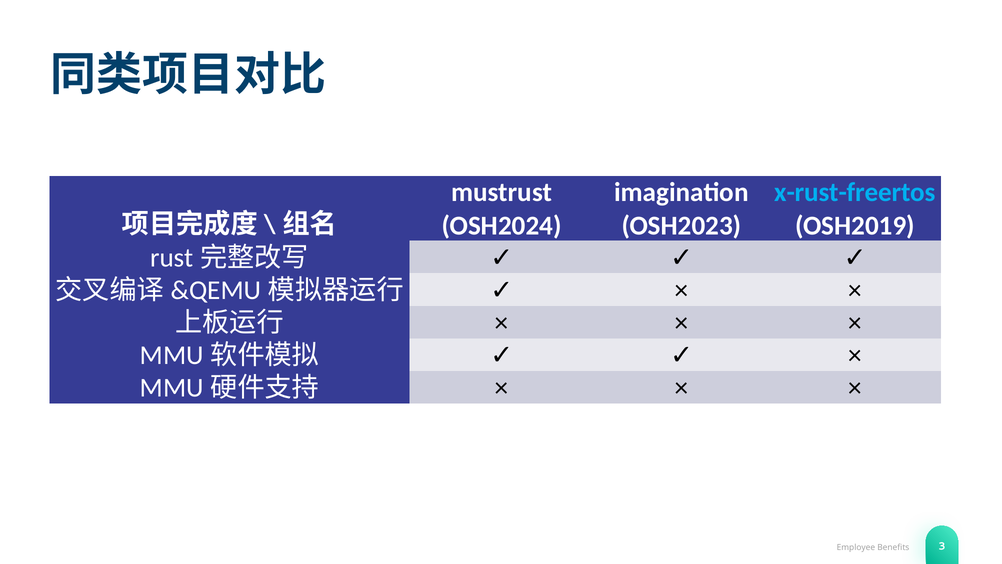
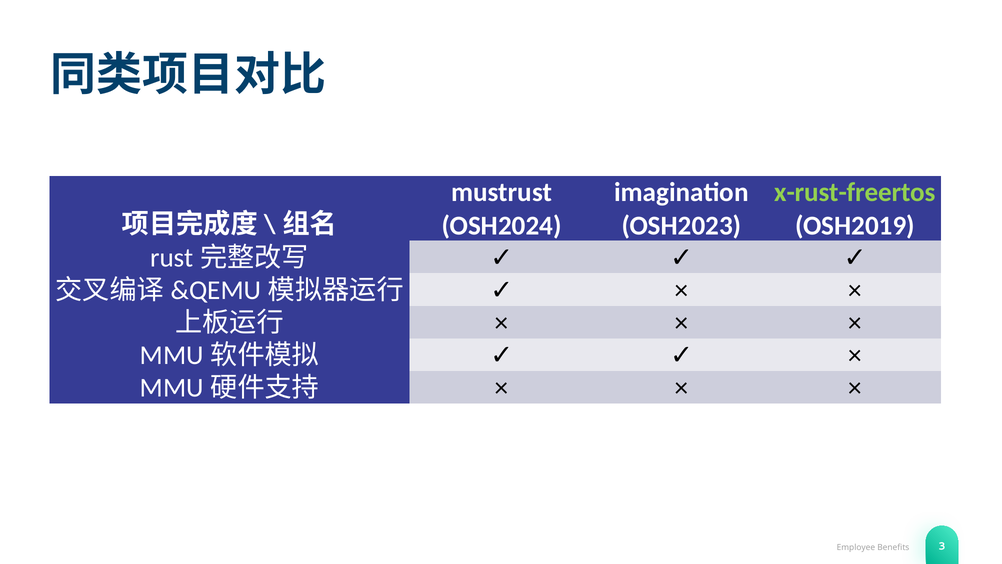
x-rust-freertos colour: light blue -> light green (855, 192)
